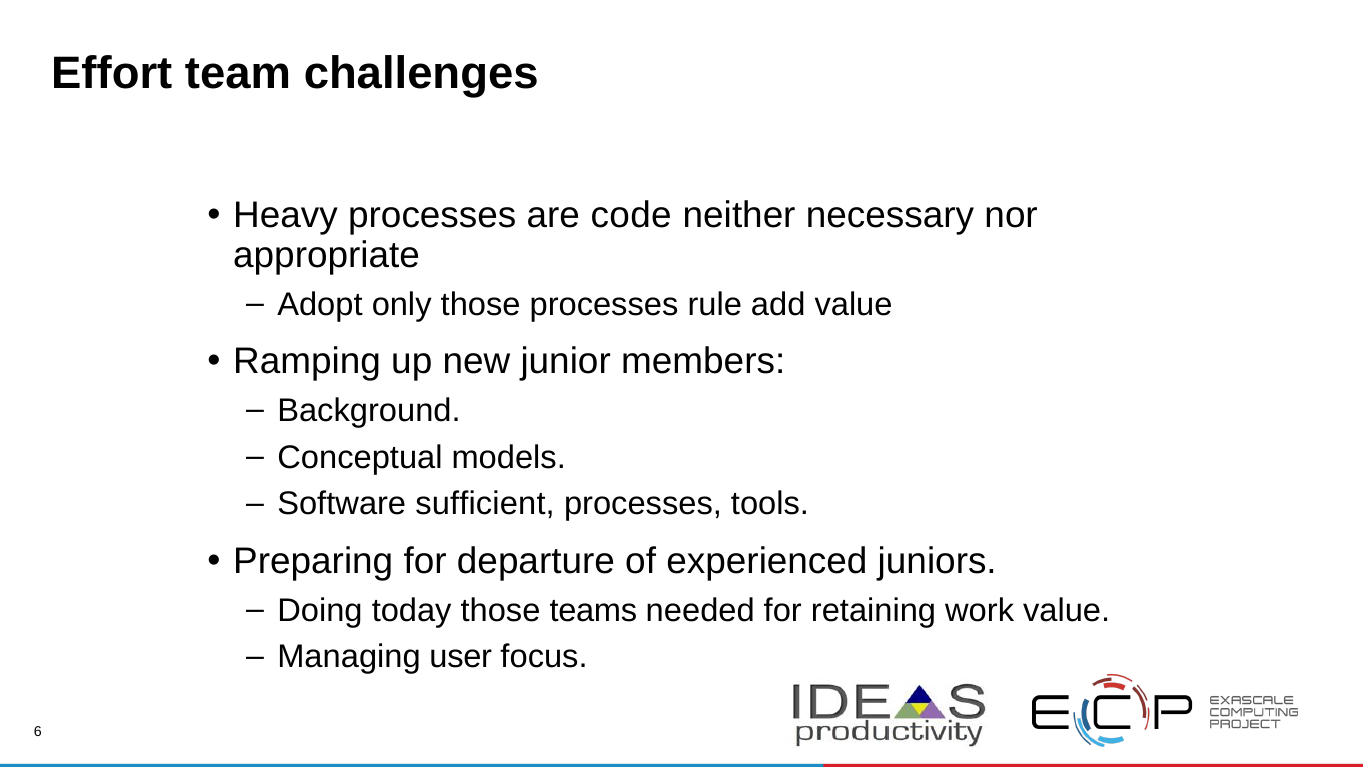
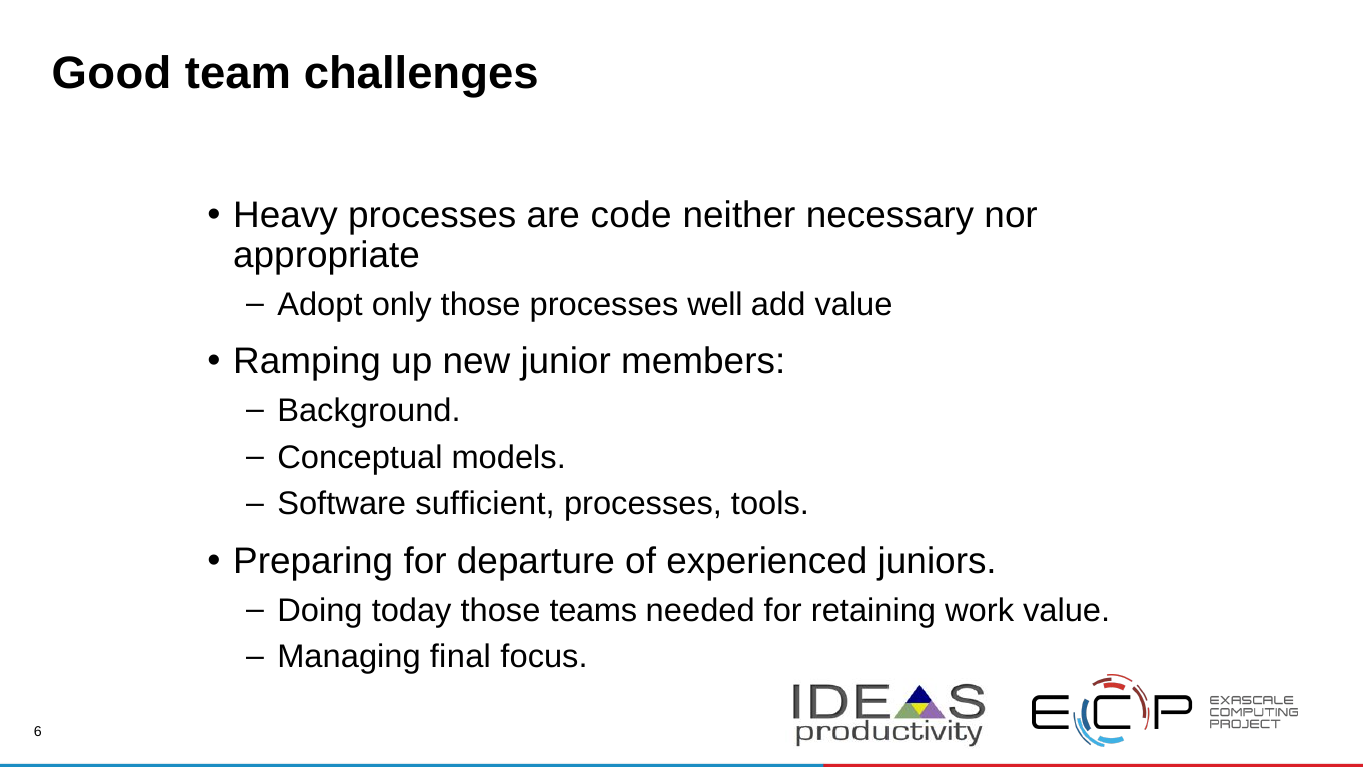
Effort: Effort -> Good (112, 73)
rule: rule -> well (715, 304)
user: user -> final (460, 657)
